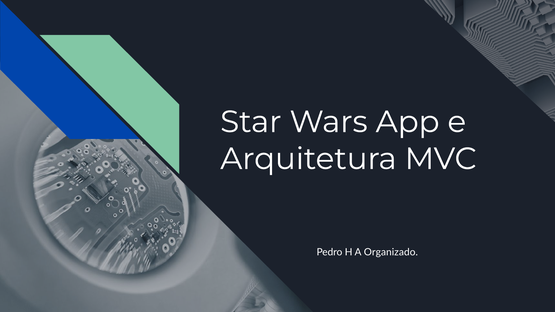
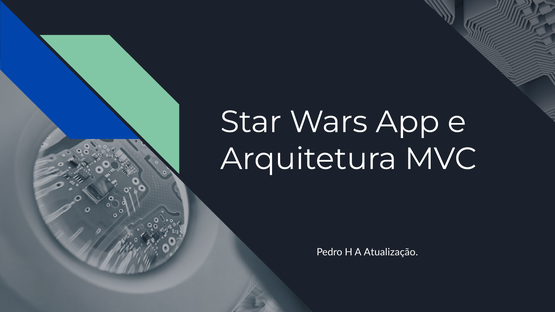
Organizado: Organizado -> Atualização (391, 252)
